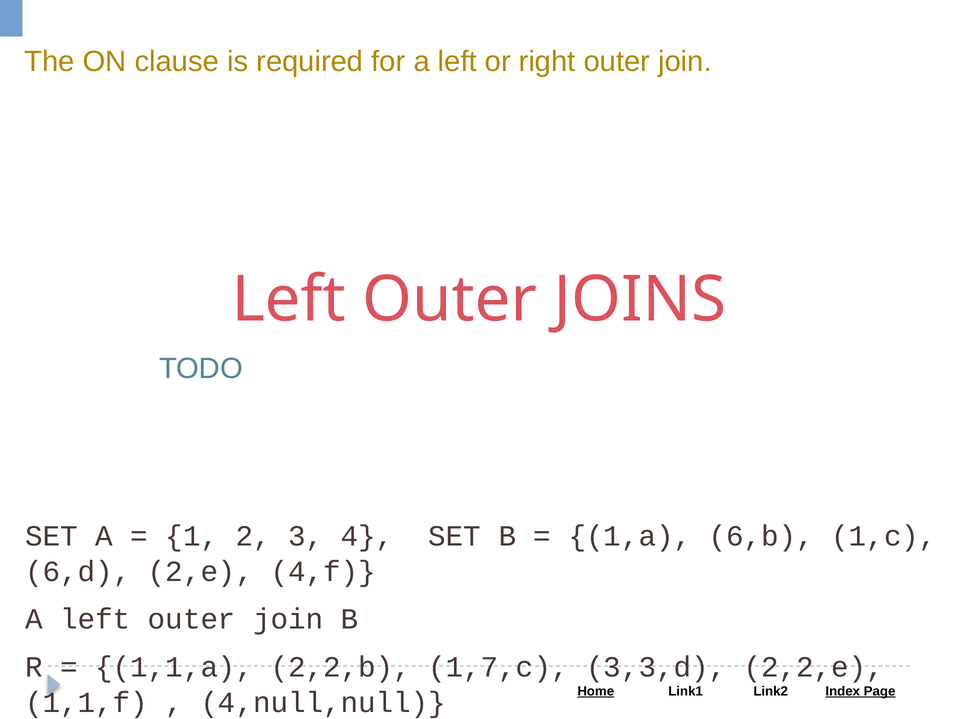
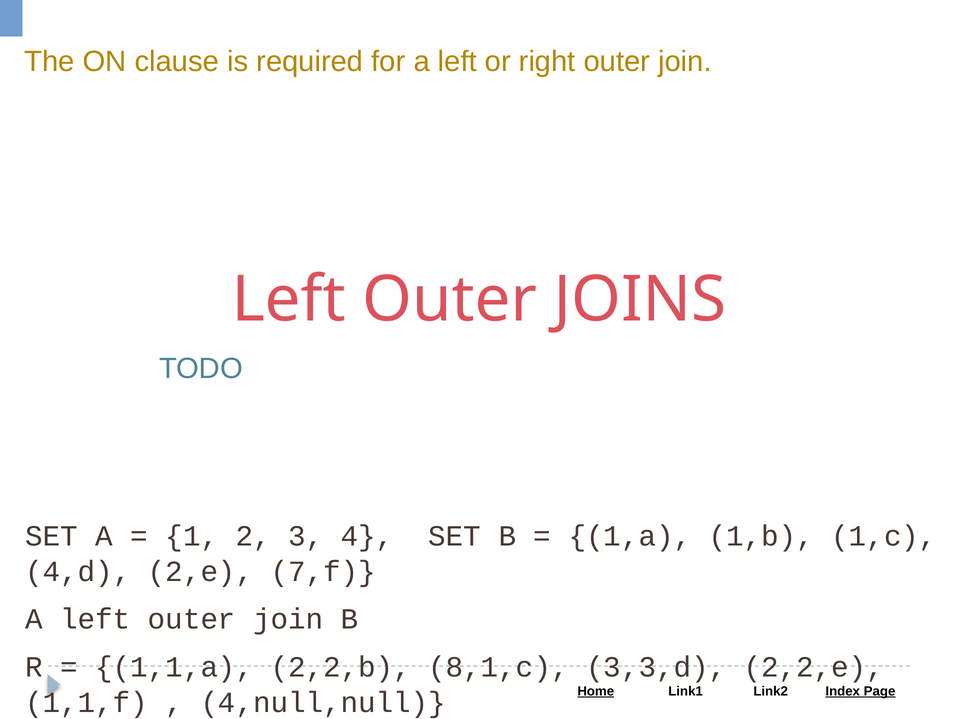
6,b: 6,b -> 1,b (761, 536)
6,d: 6,d -> 4,d (78, 571)
4,f: 4,f -> 7,f (323, 571)
1,7,c: 1,7,c -> 8,1,c (498, 667)
